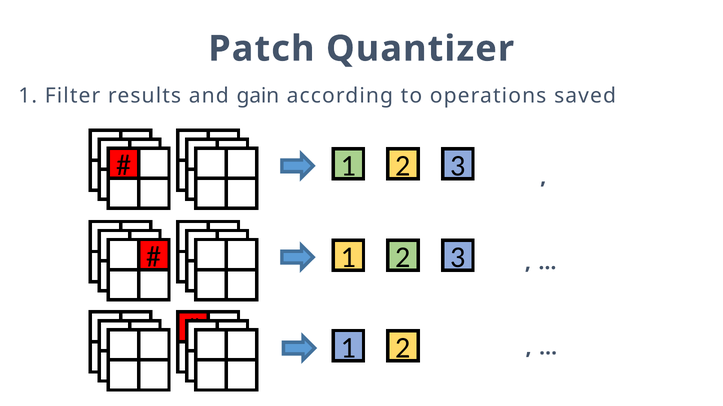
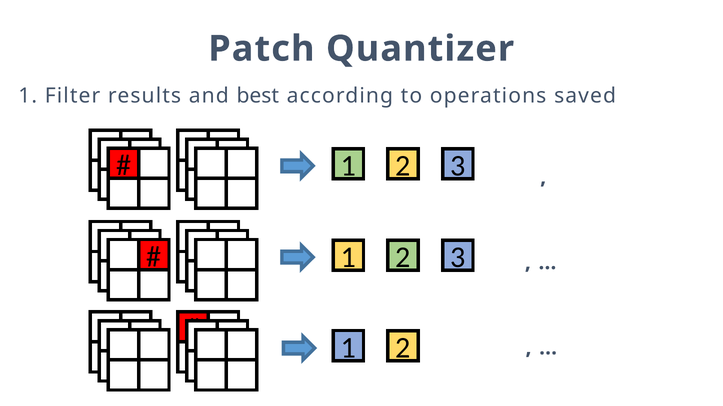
gain: gain -> best (258, 96)
